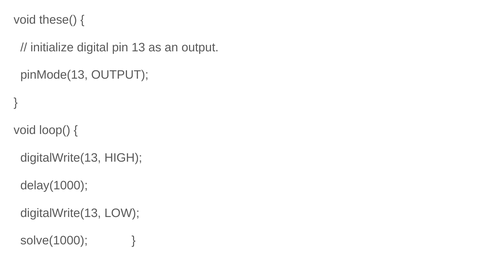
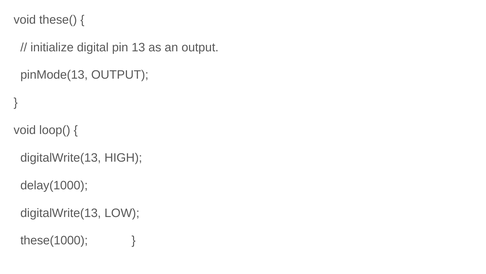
solve(1000: solve(1000 -> these(1000 (54, 240)
